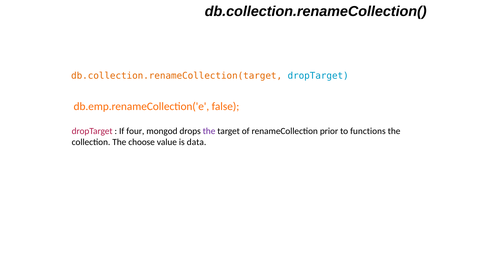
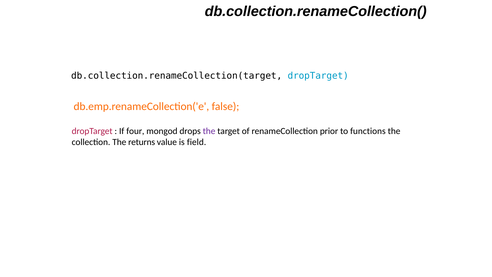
db.collection.renameCollection(target colour: orange -> black (177, 76)
choose: choose -> returns (142, 142)
data: data -> field (197, 142)
